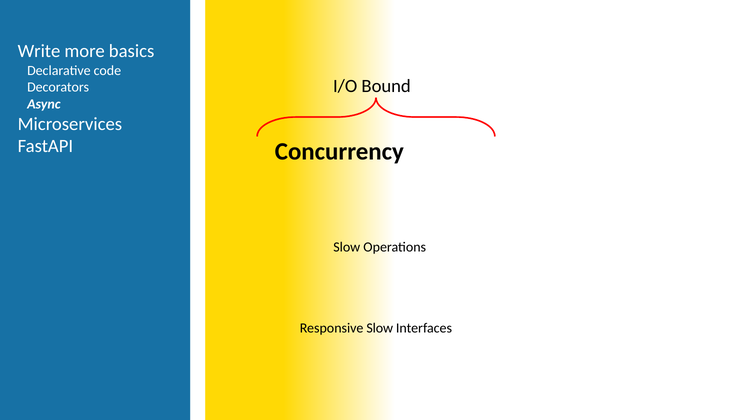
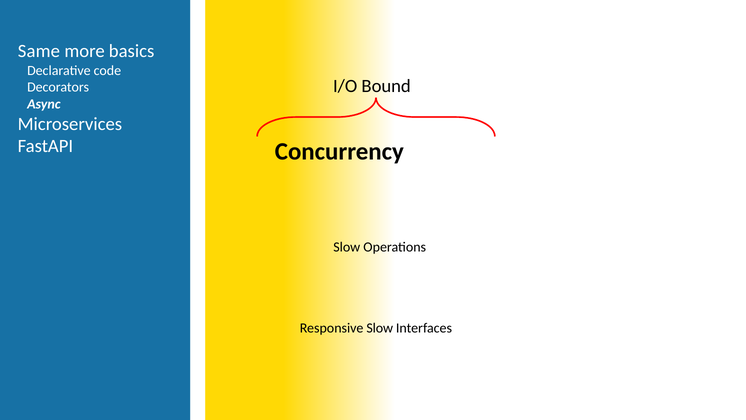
Write: Write -> Same (39, 51)
